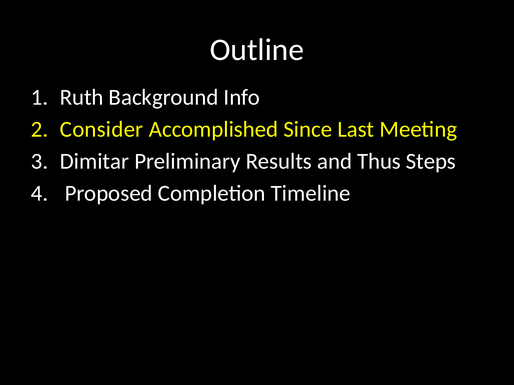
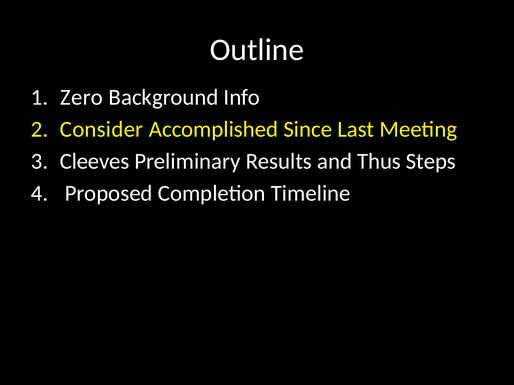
Ruth: Ruth -> Zero (82, 98)
Dimitar: Dimitar -> Cleeves (95, 162)
